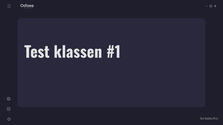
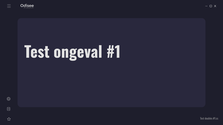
klassen: klassen -> ongeval (78, 53)
